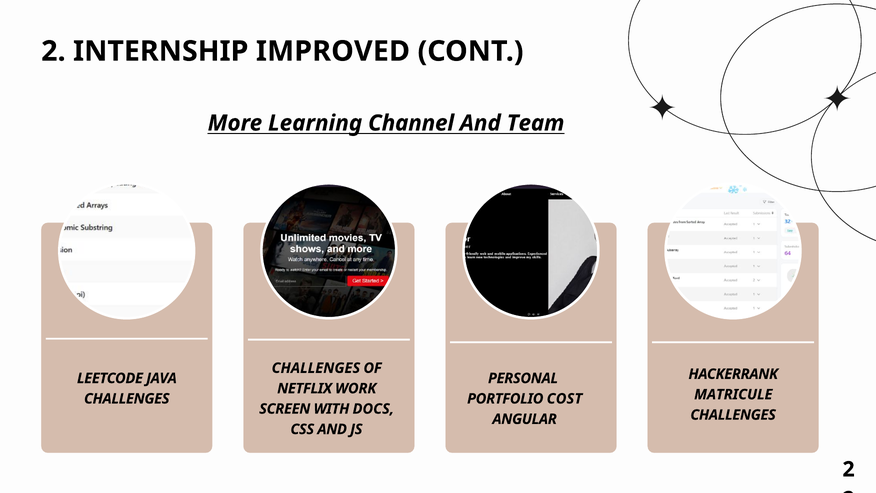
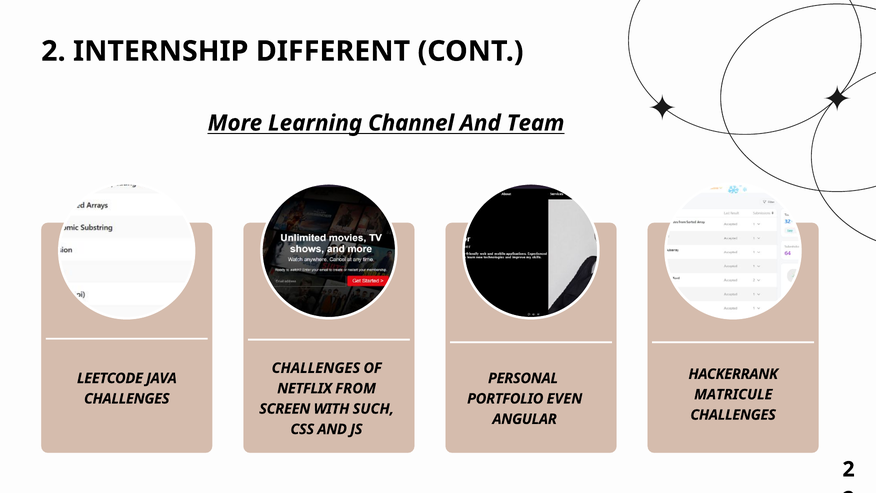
IMPROVED: IMPROVED -> DIFFERENT (333, 51)
WORK: WORK -> FROM (356, 388)
COST: COST -> EVEN (564, 399)
DOCS: DOCS -> SUCH (373, 409)
